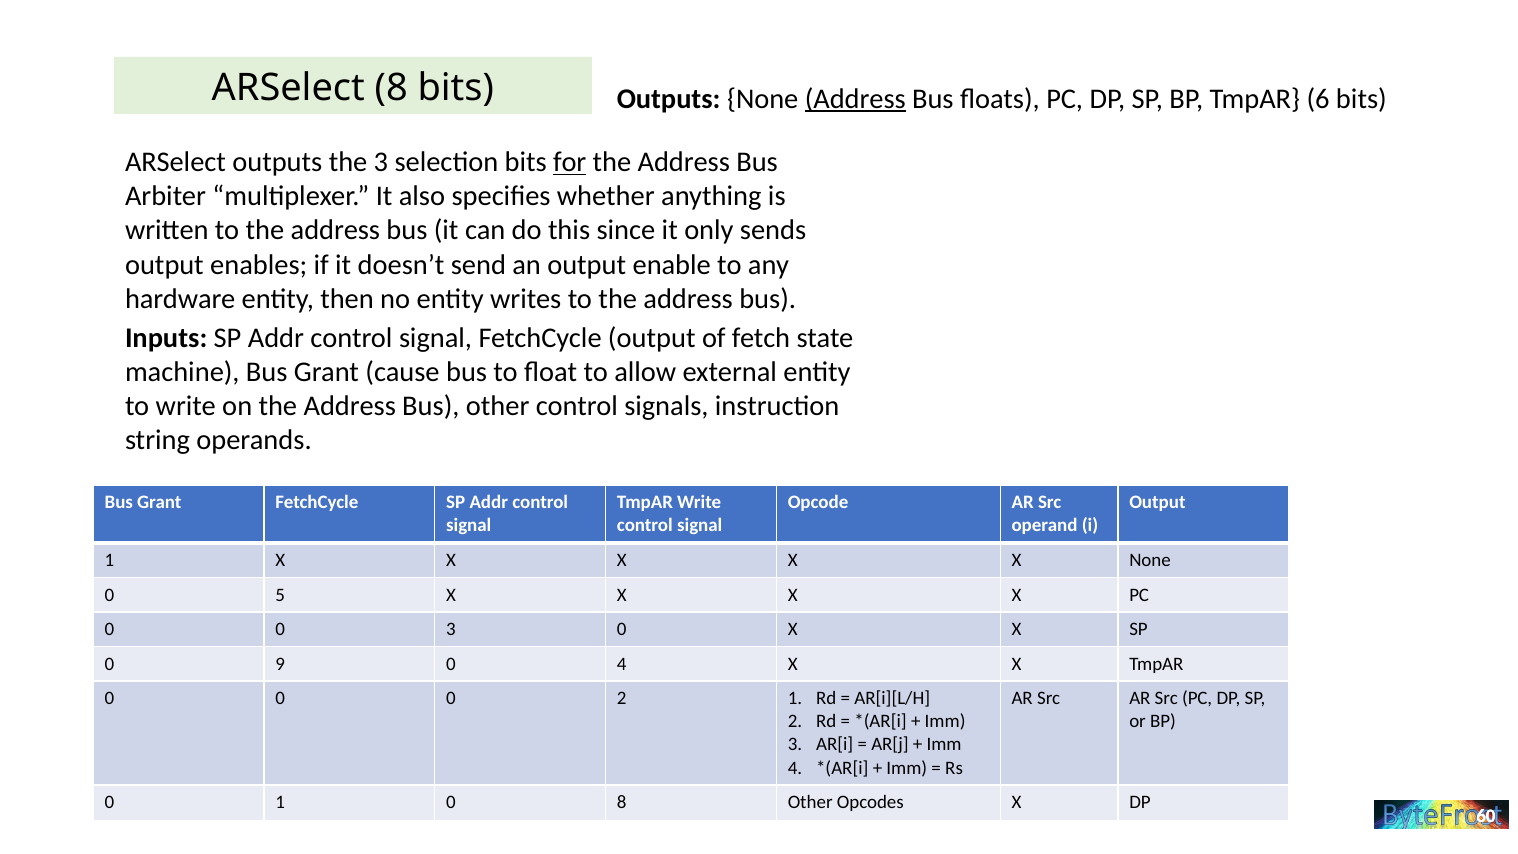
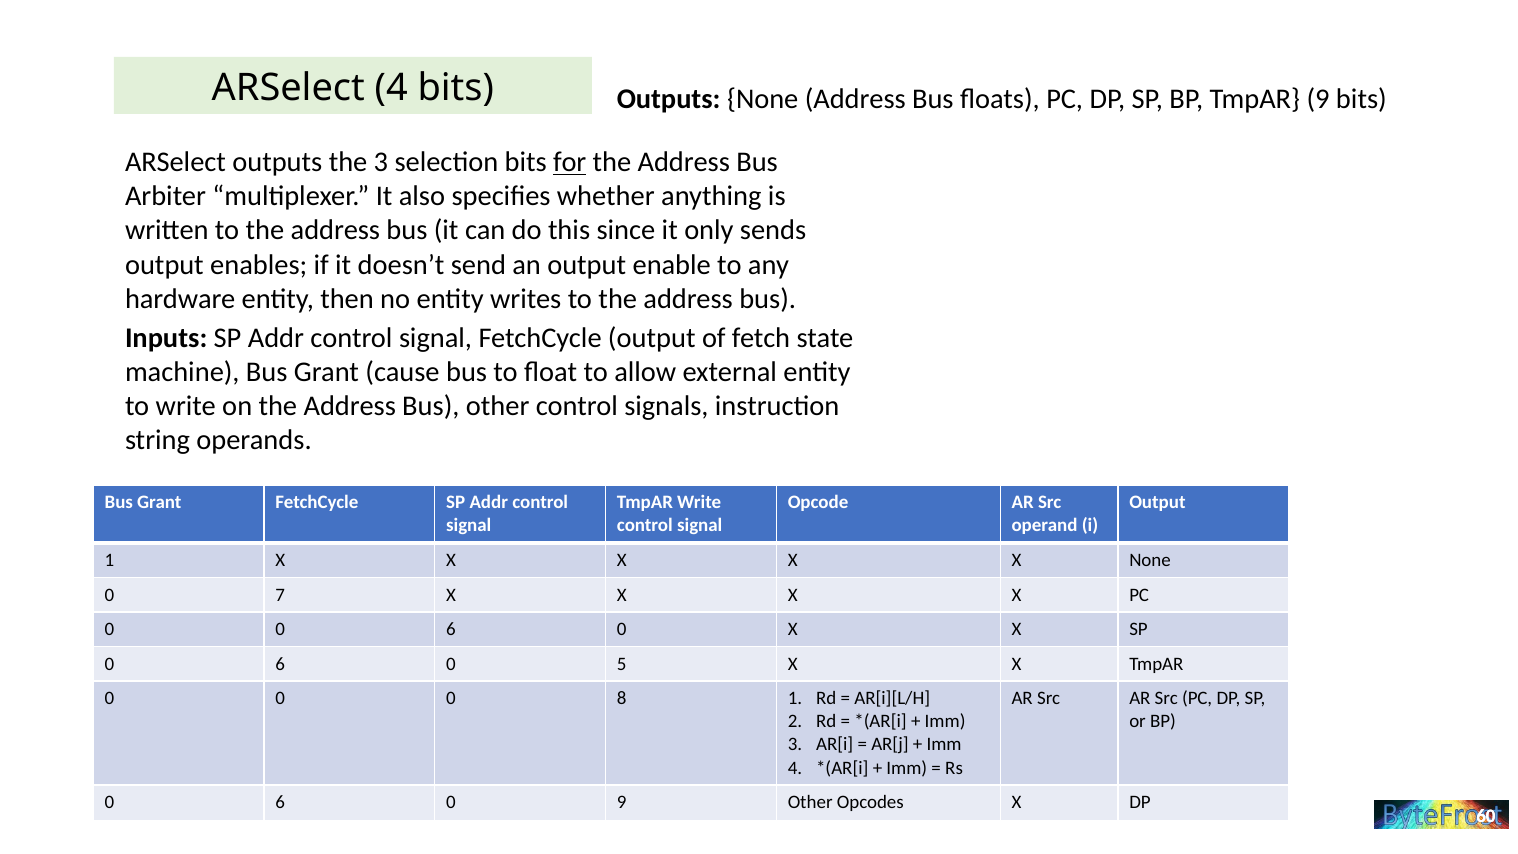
ARSelect 8: 8 -> 4 (391, 88)
Address underline: present -> none (855, 99)
TmpAR 6: 6 -> 9 (1318, 99)
5: 5 -> 7 (280, 595)
0 0 3: 3 -> 6 (451, 629)
9: 9 -> 6 (280, 664)
0 4: 4 -> 5 (622, 664)
0 2: 2 -> 8 (622, 698)
1: 1 -> 6 (280, 802)
0 8: 8 -> 9 (622, 802)
